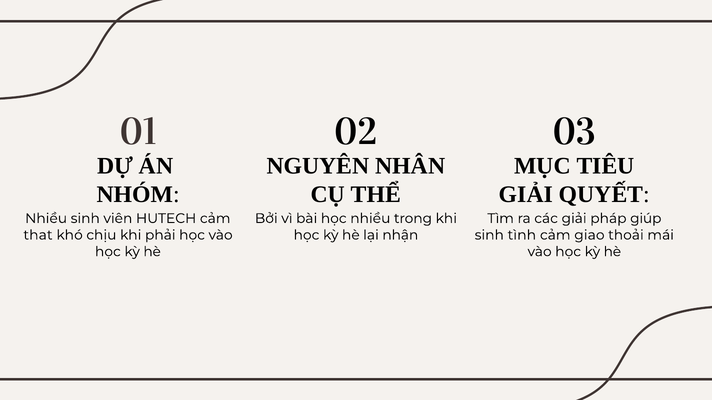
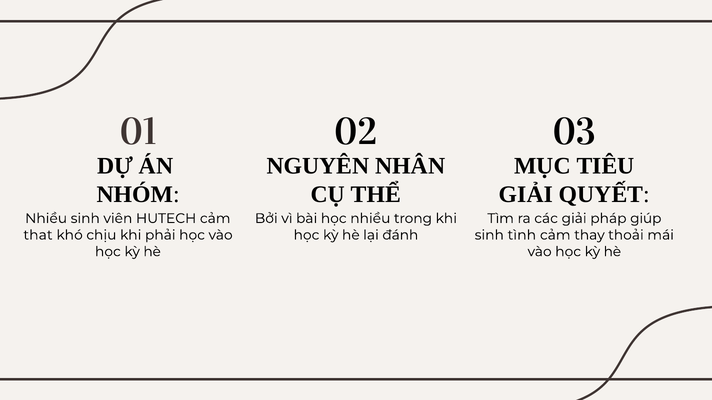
nhận: nhận -> đánh (400, 235)
giao: giao -> thay (589, 235)
